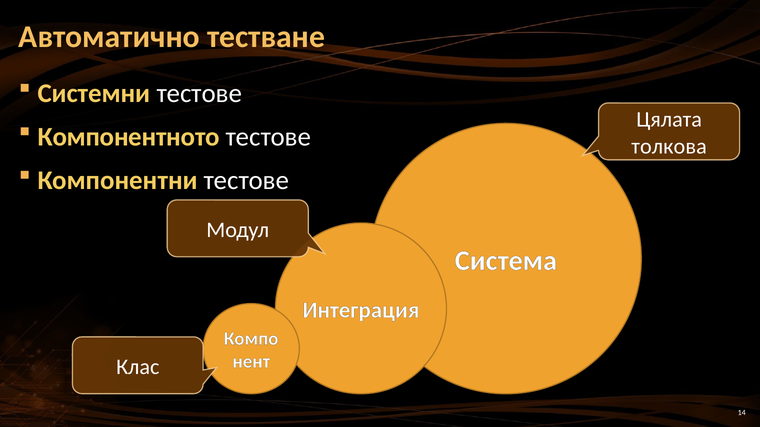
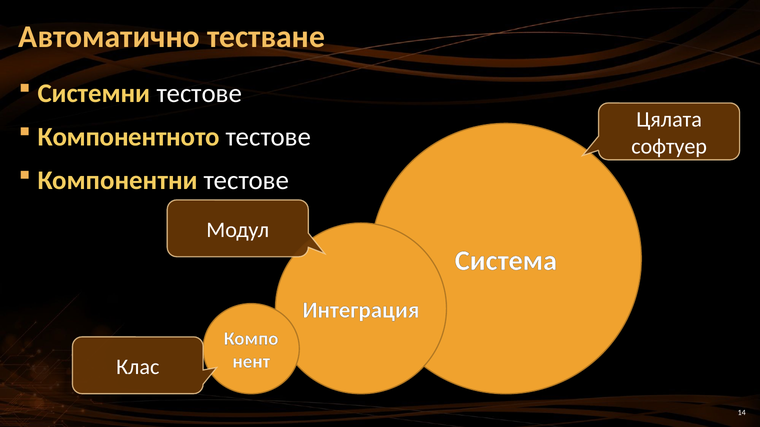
толкова: толкова -> софтуер (669, 146)
